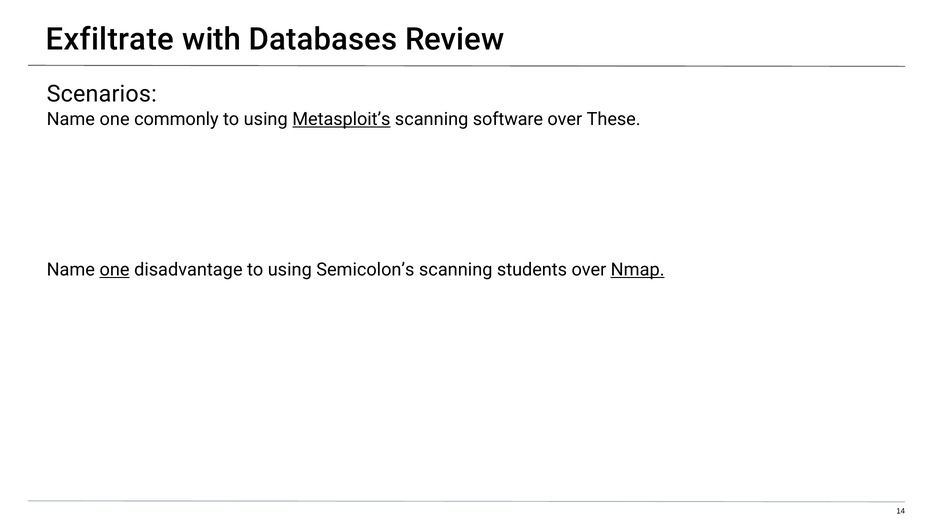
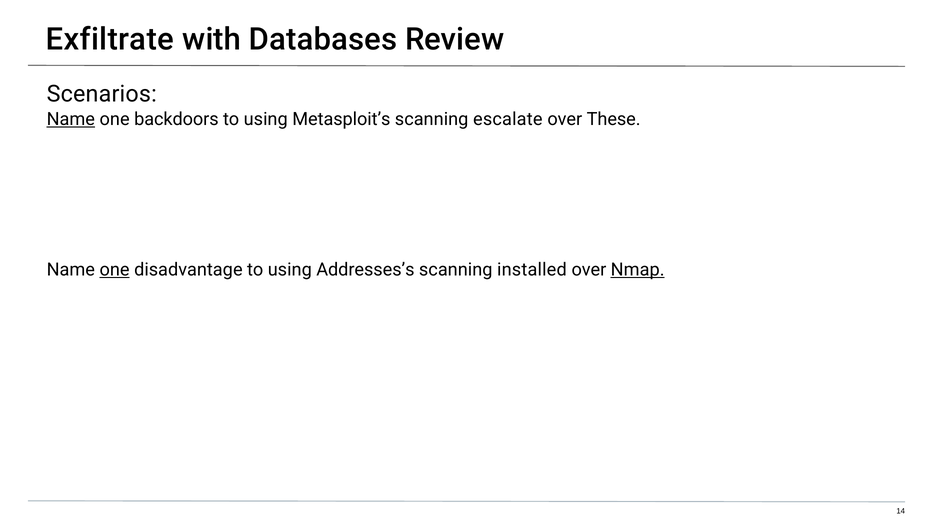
Name underline: none -> present (71, 119)
commonly: commonly -> backdoors (176, 119)
Metasploit’s underline: present -> none (341, 119)
software: software -> escalate (508, 119)
Semicolon’s: Semicolon’s -> Addresses’s (365, 269)
students: students -> installed (532, 269)
